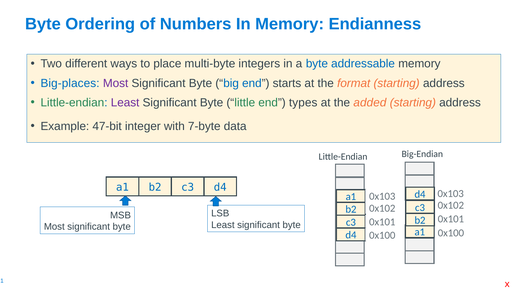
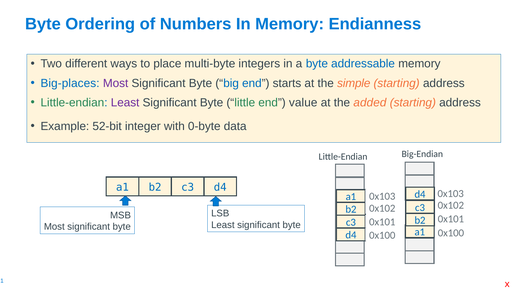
format: format -> simple (354, 83)
types: types -> value (303, 103)
47-bit: 47-bit -> 52-bit (107, 126)
7-byte: 7-byte -> 0-byte (204, 126)
